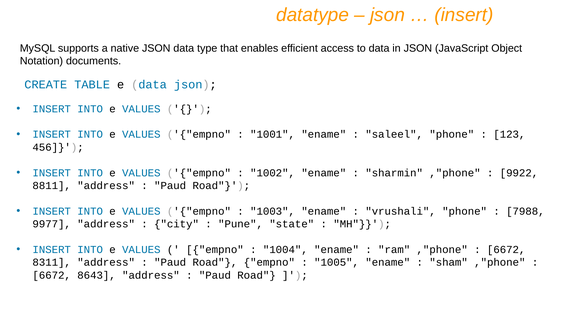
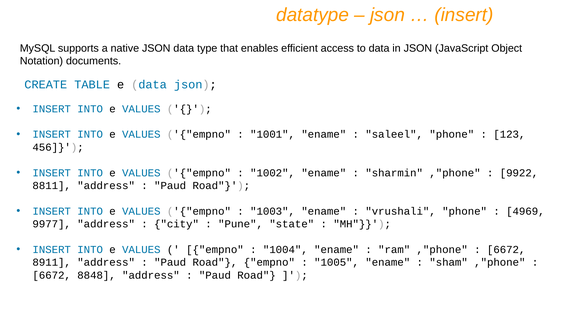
7988: 7988 -> 4969 (525, 211)
8311: 8311 -> 8911 (52, 262)
8643: 8643 -> 8848 (97, 275)
